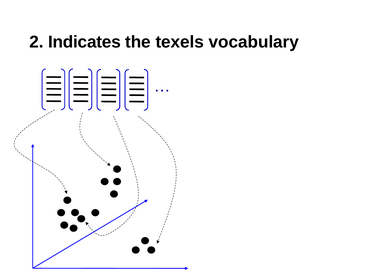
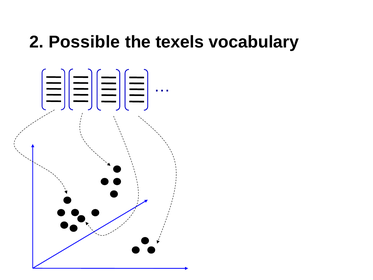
Indicates: Indicates -> Possible (84, 42)
